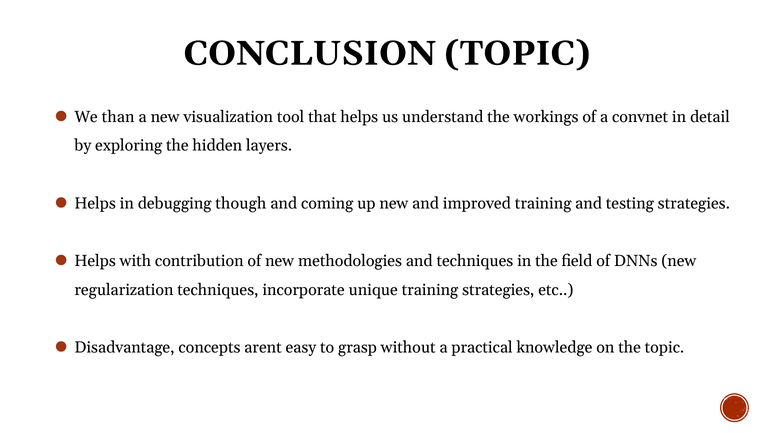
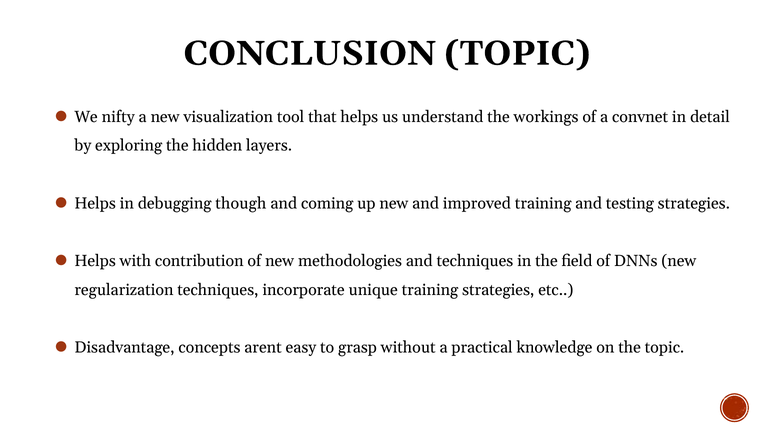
than: than -> nifty (118, 117)
